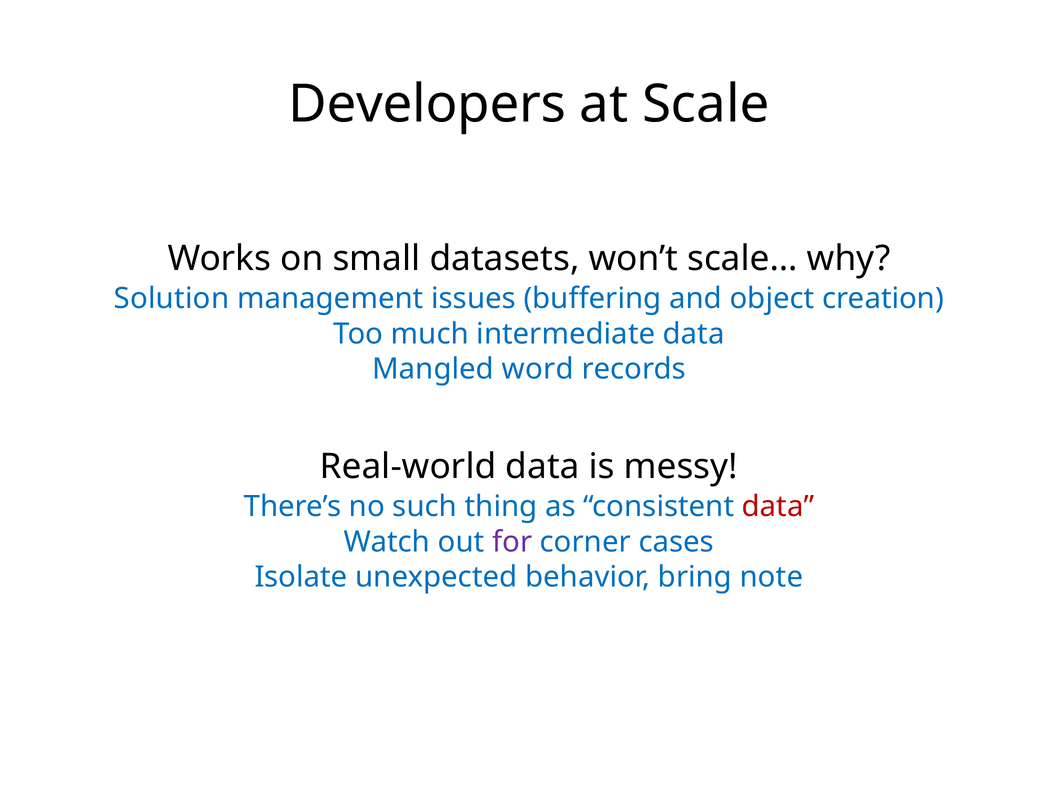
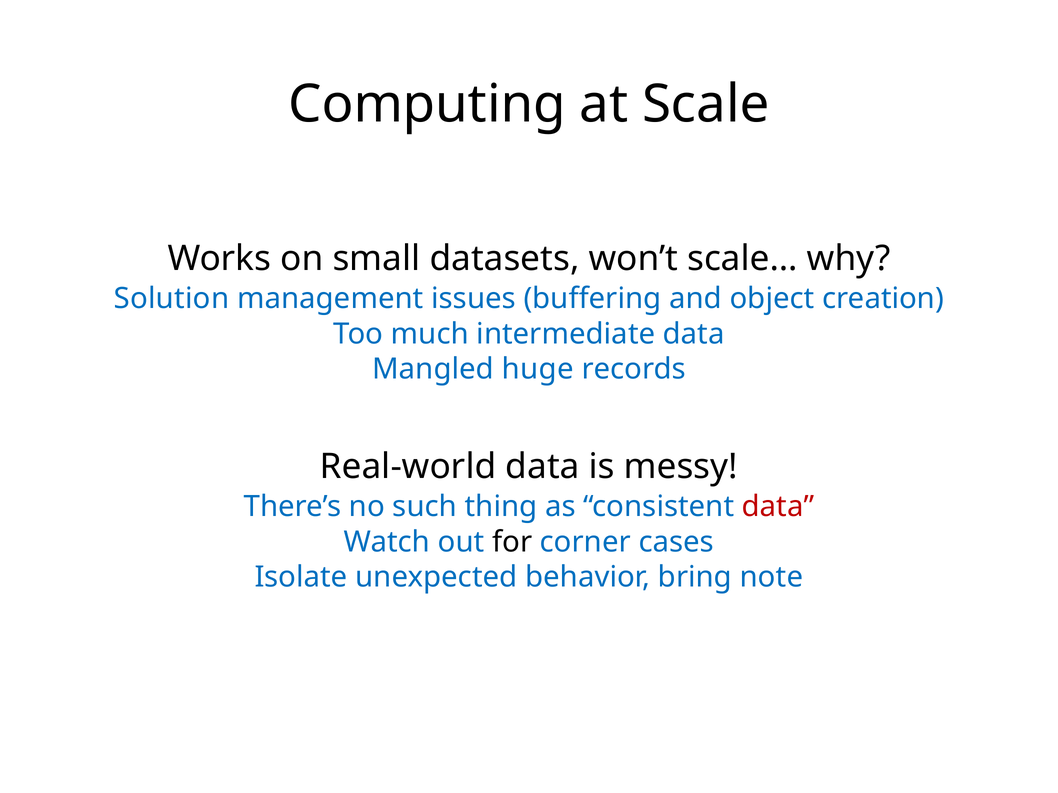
Developers: Developers -> Computing (427, 104)
word: word -> huge (538, 369)
for colour: purple -> black (512, 542)
